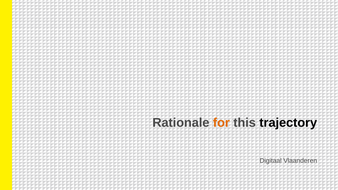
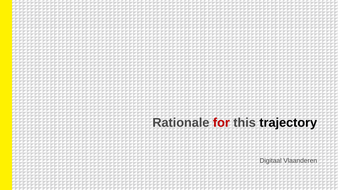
for colour: orange -> red (221, 123)
